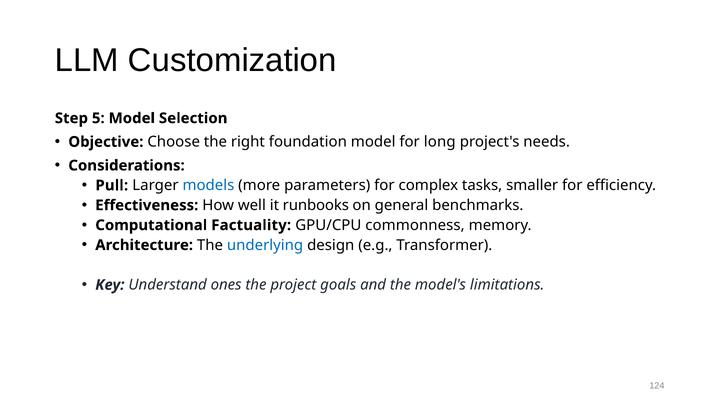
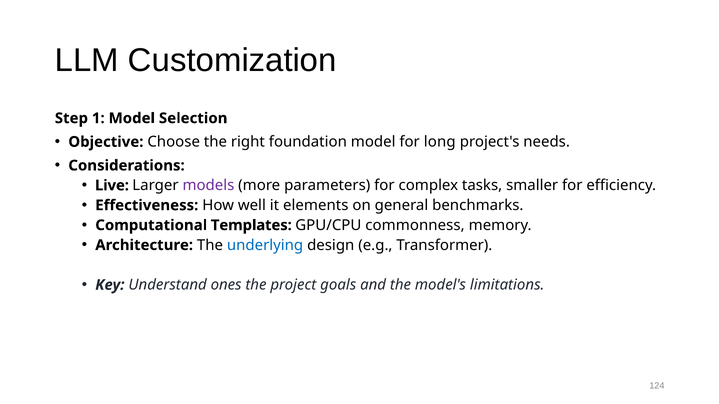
5: 5 -> 1 (98, 118)
Pull: Pull -> Live (112, 186)
models colour: blue -> purple (208, 186)
runbooks: runbooks -> elements (316, 206)
Factuality: Factuality -> Templates (251, 225)
